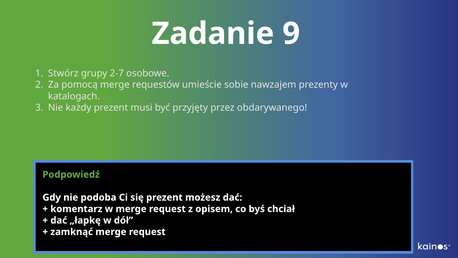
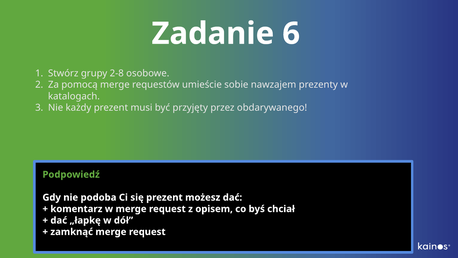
9: 9 -> 6 (291, 34)
2-7: 2-7 -> 2-8 (117, 73)
